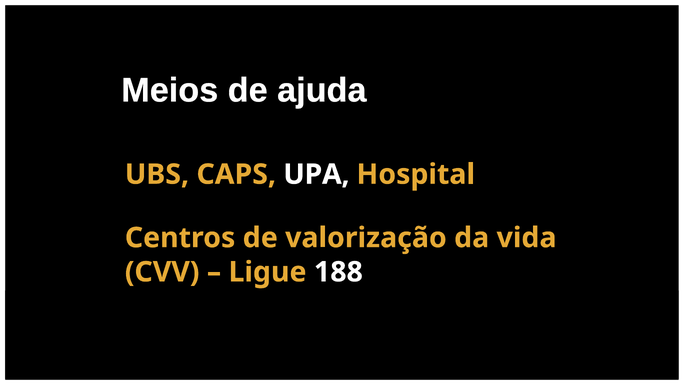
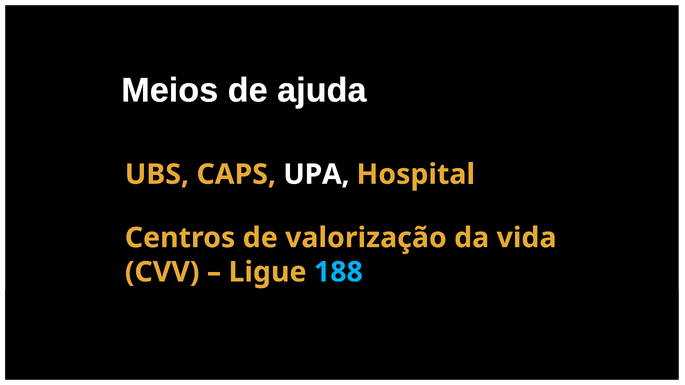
188 colour: white -> light blue (338, 272)
